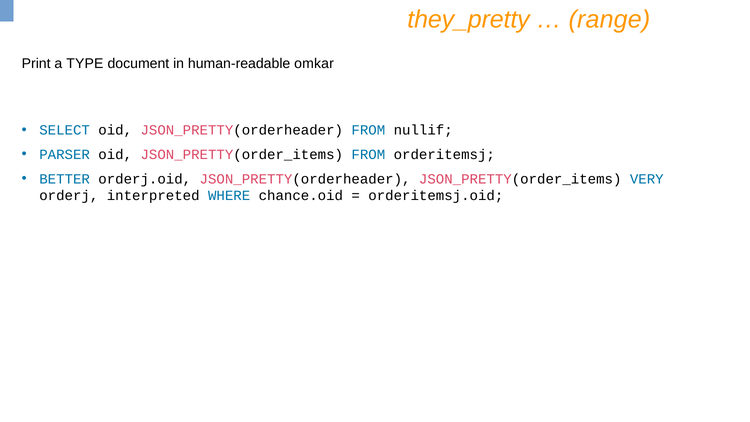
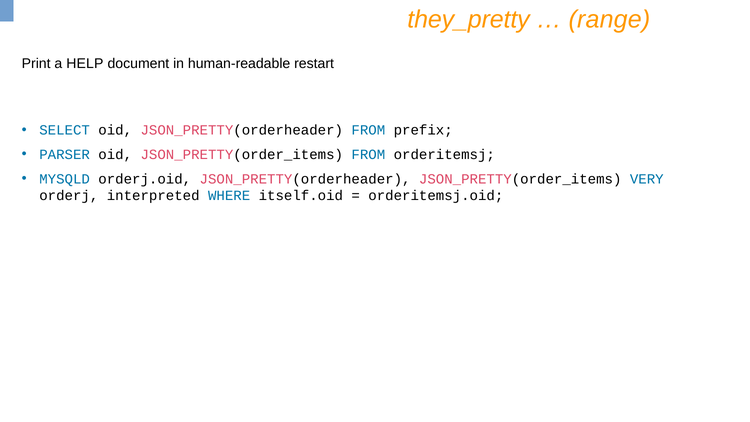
TYPE: TYPE -> HELP (85, 64)
omkar: omkar -> restart (314, 64)
nullif: nullif -> prefix (423, 130)
BETTER: BETTER -> MYSQLD (65, 179)
chance.oid: chance.oid -> itself.oid (301, 196)
